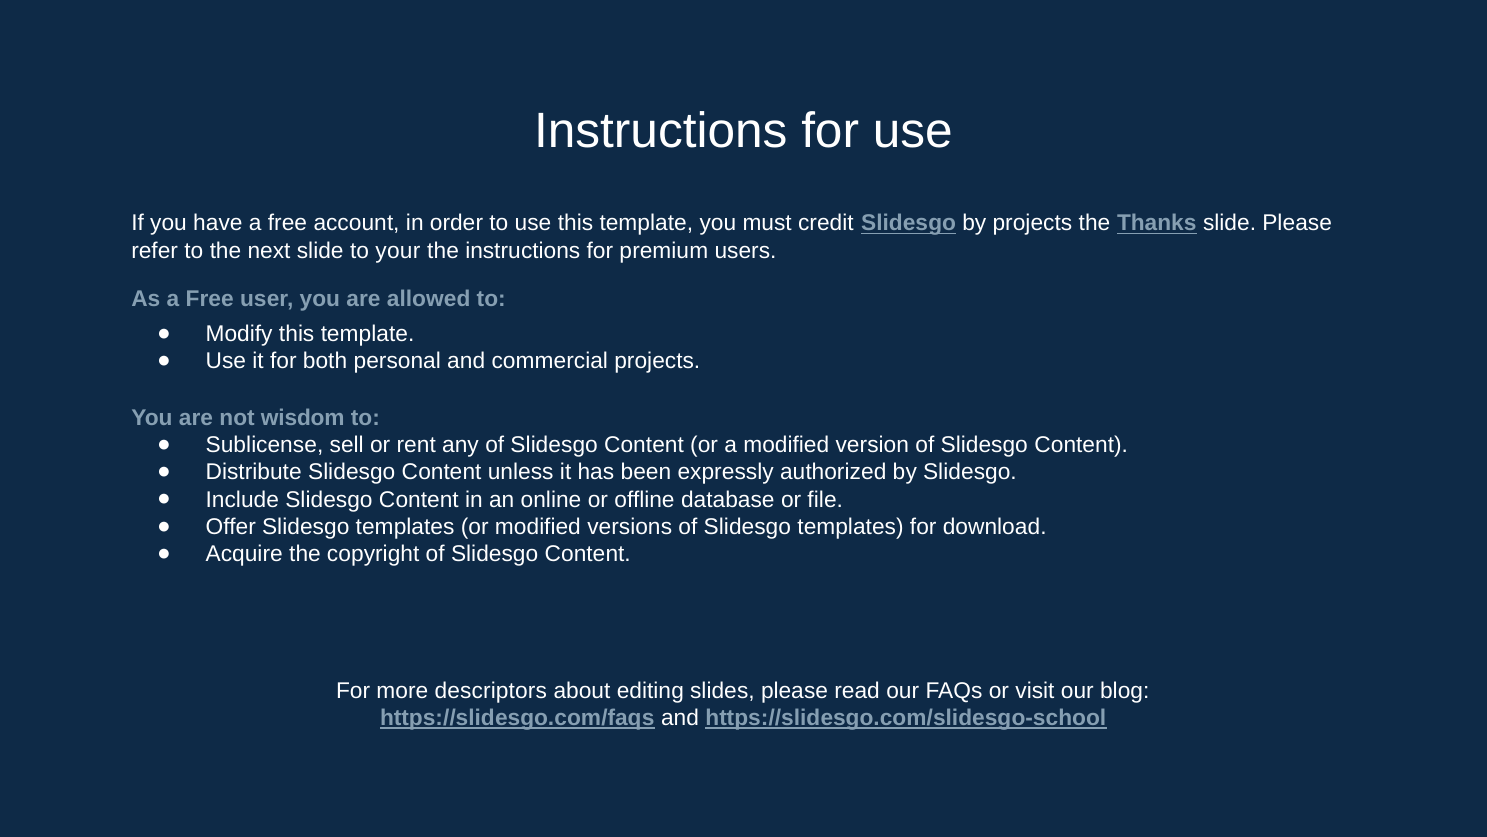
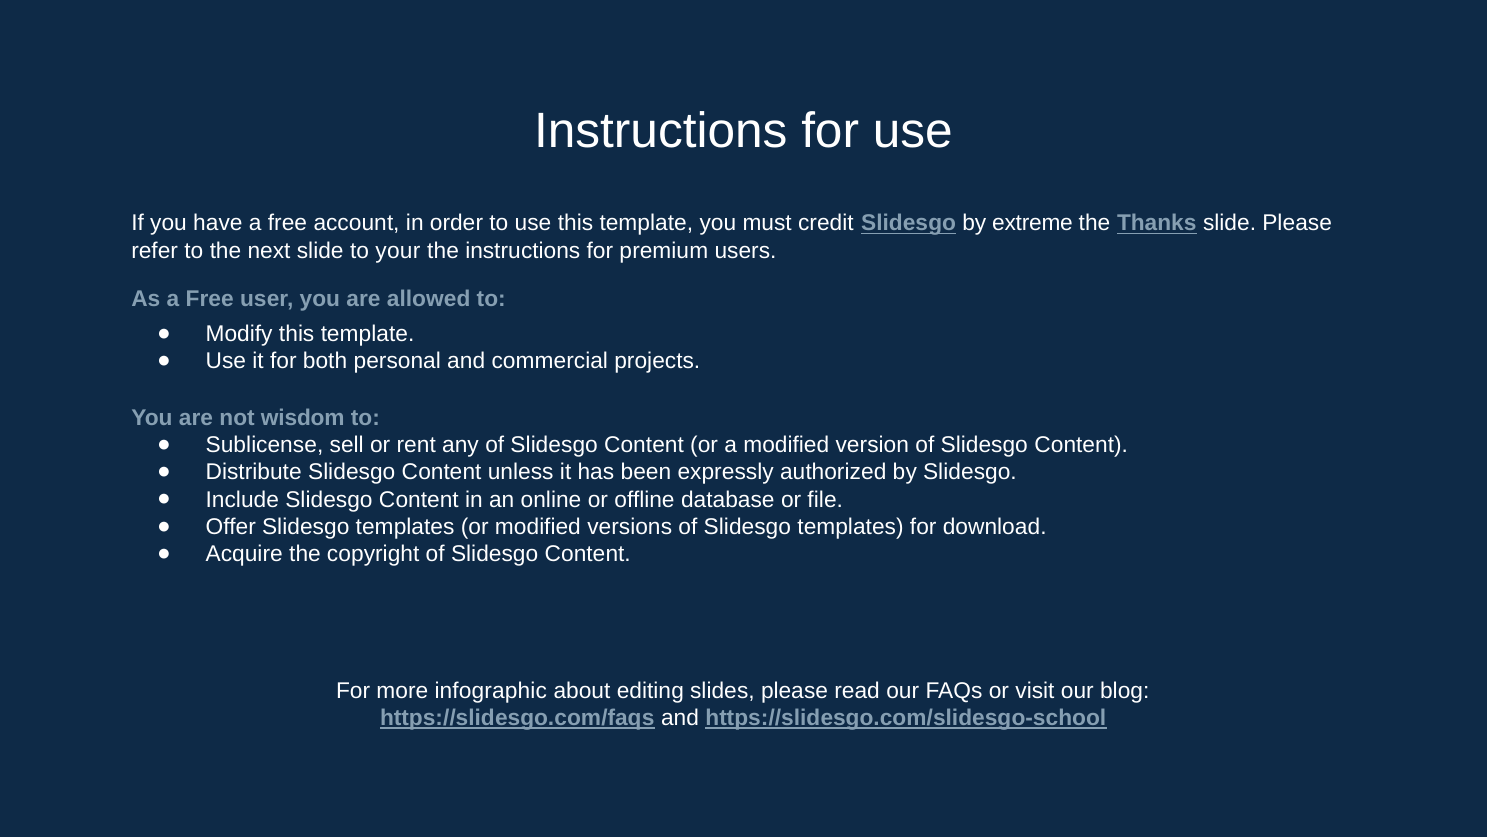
by projects: projects -> extreme (1033, 223)
descriptors: descriptors -> infographic (491, 690)
